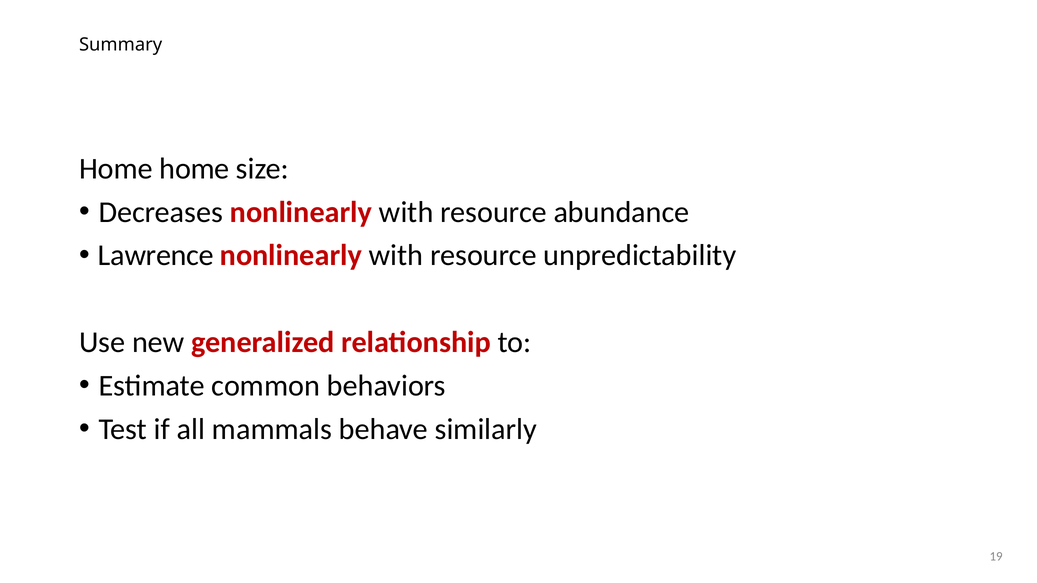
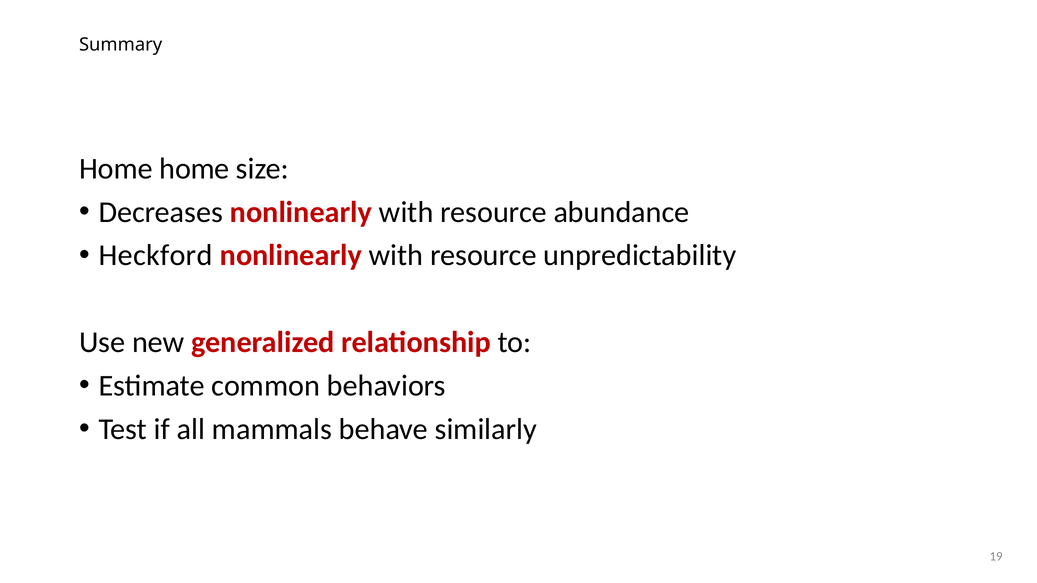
Lawrence: Lawrence -> Heckford (156, 256)
